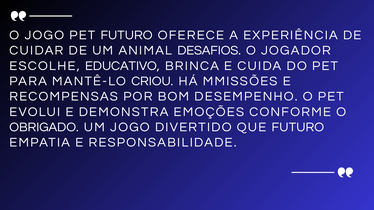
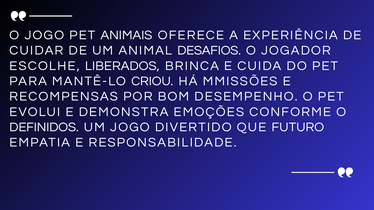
PET FUTURO: FUTURO -> ANIMAIS (127, 35)
EDUCATIVO: EDUCATIVO -> LIBERADOS (122, 66)
OBRIGADO: OBRIGADO -> DEFINIDOS (44, 127)
